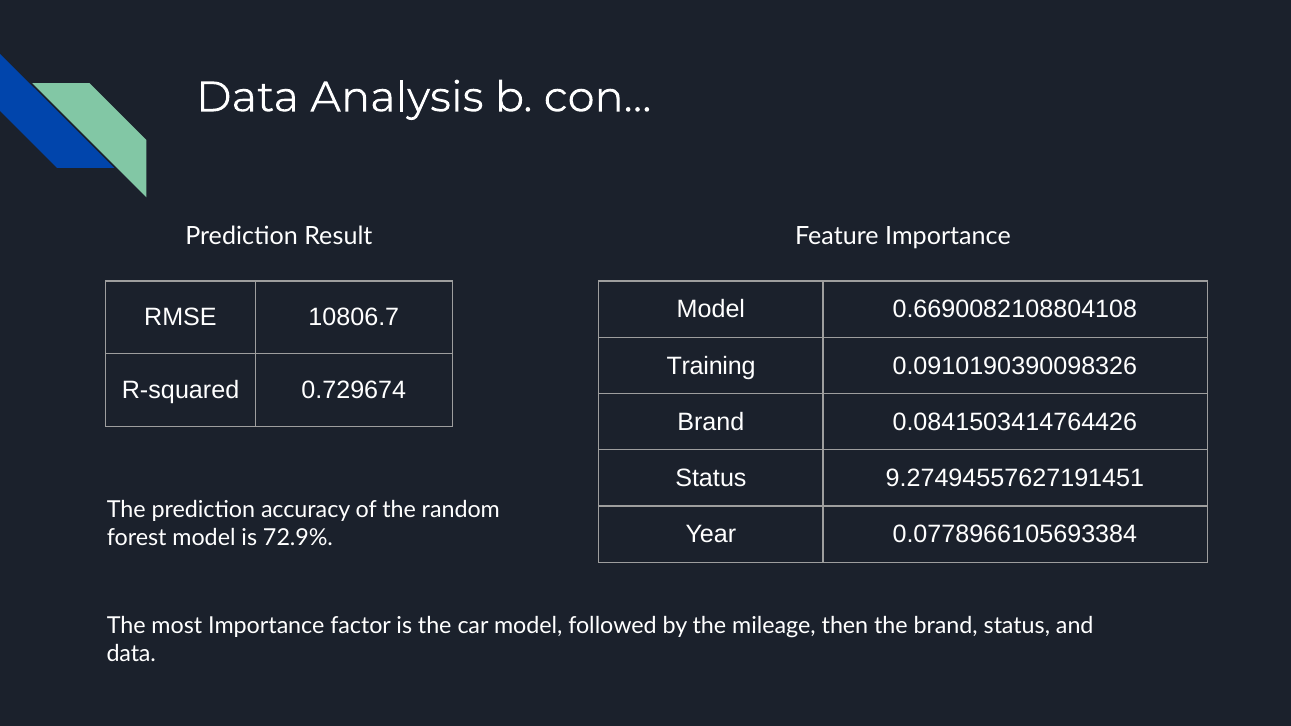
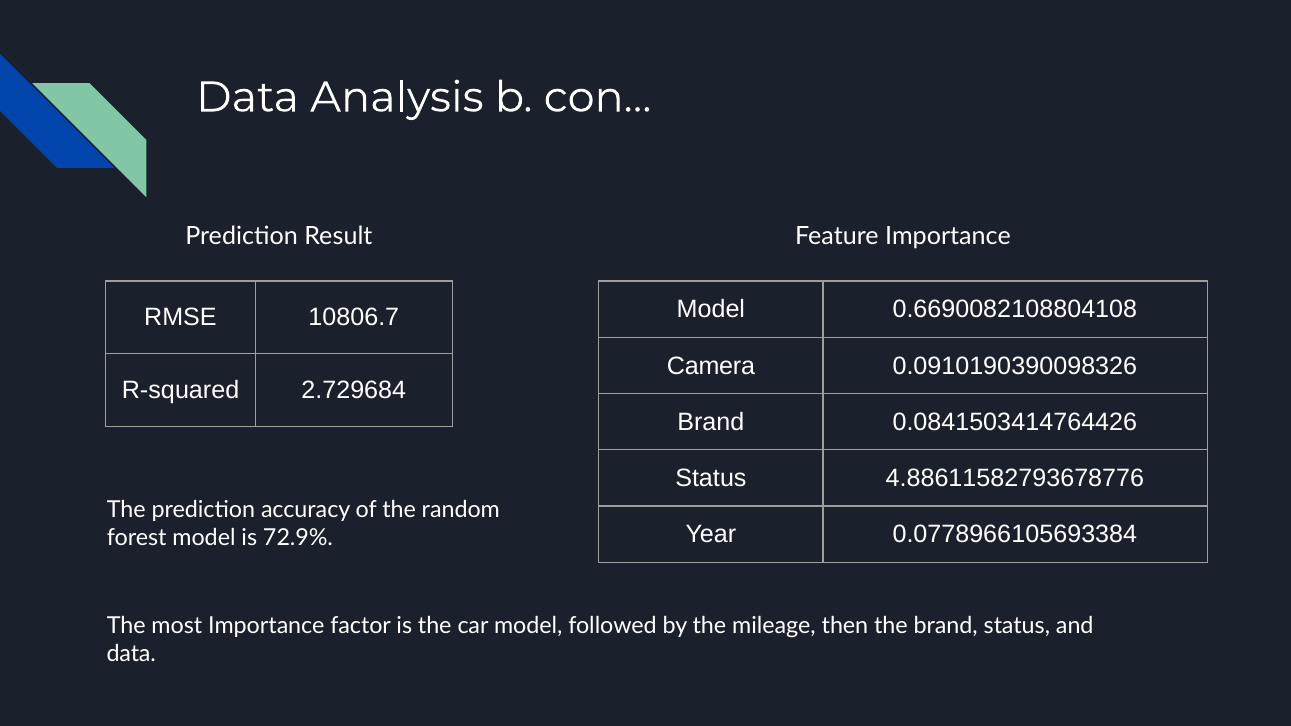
Training: Training -> Camera (711, 366)
0.729674: 0.729674 -> 2.729684 (354, 390)
9.27494557627191451: 9.27494557627191451 -> 4.88611582793678776 (1015, 478)
